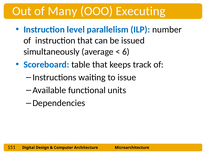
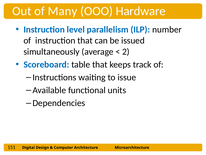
Executing: Executing -> Hardware (141, 11)
6: 6 -> 2 (126, 51)
